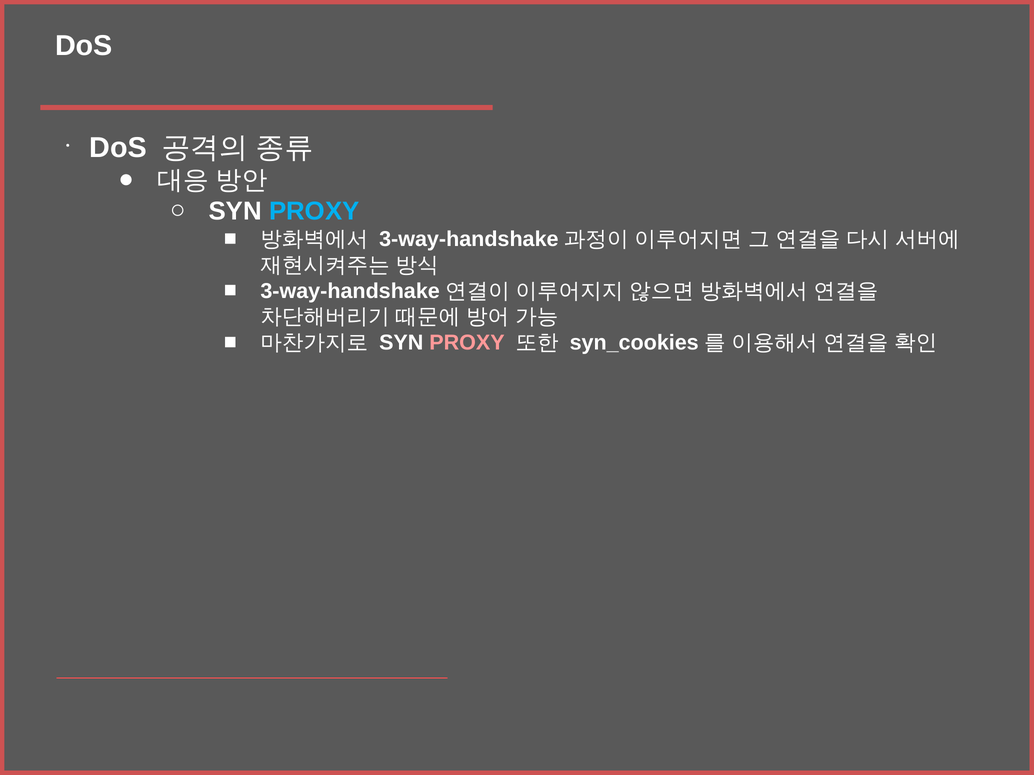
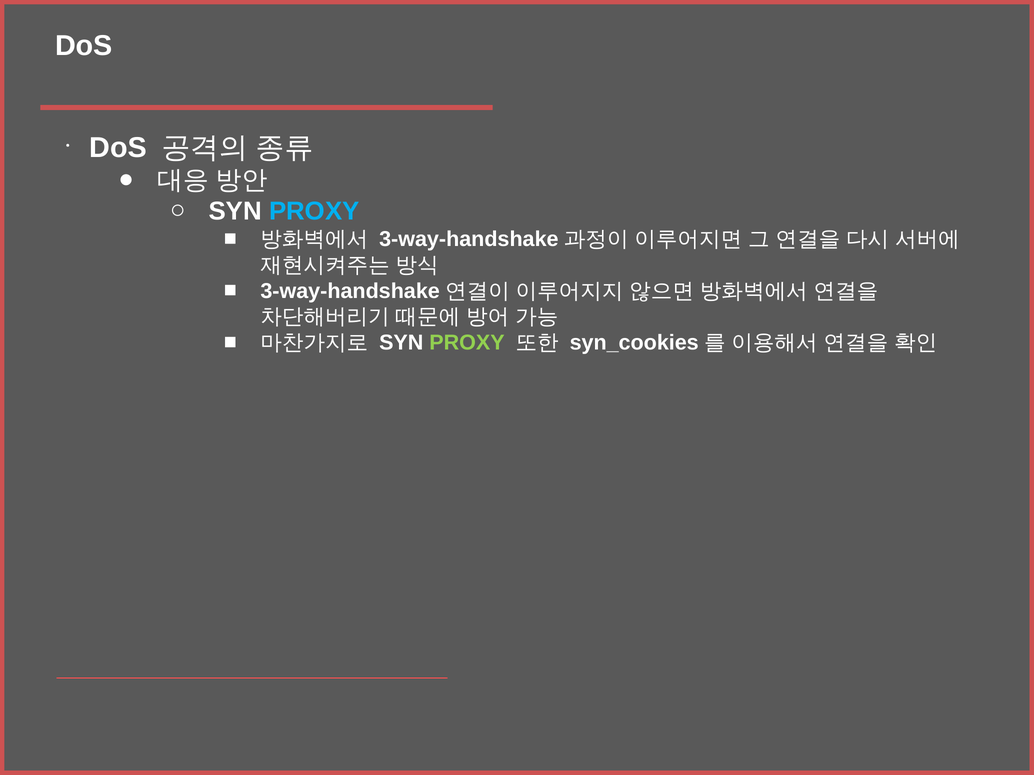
PROXY colour: pink -> light green (467, 343)
